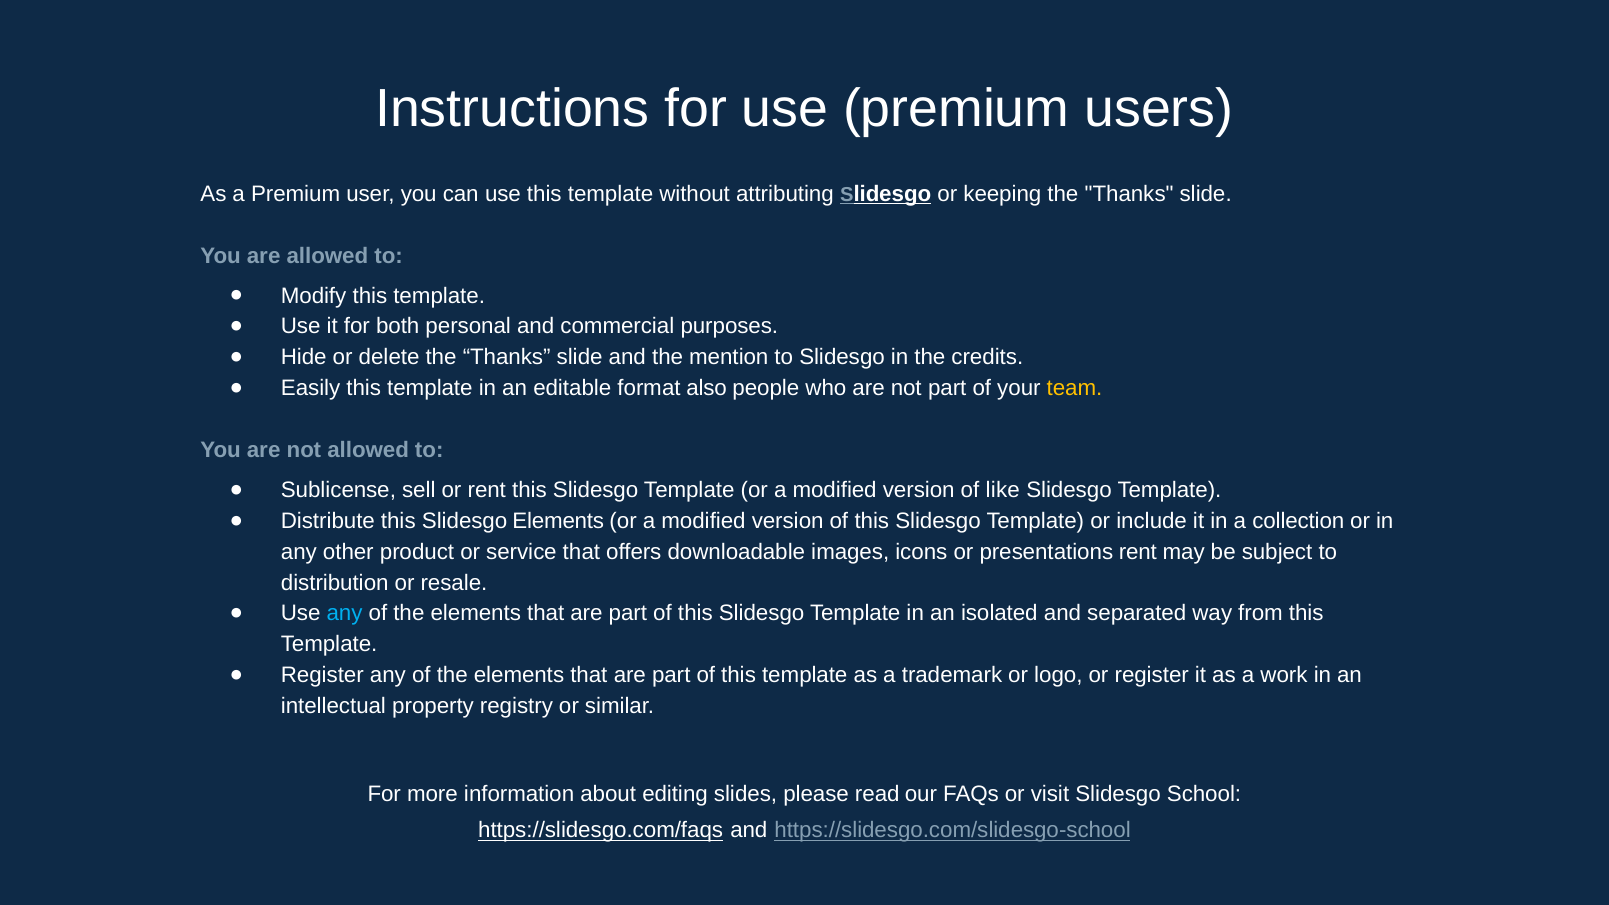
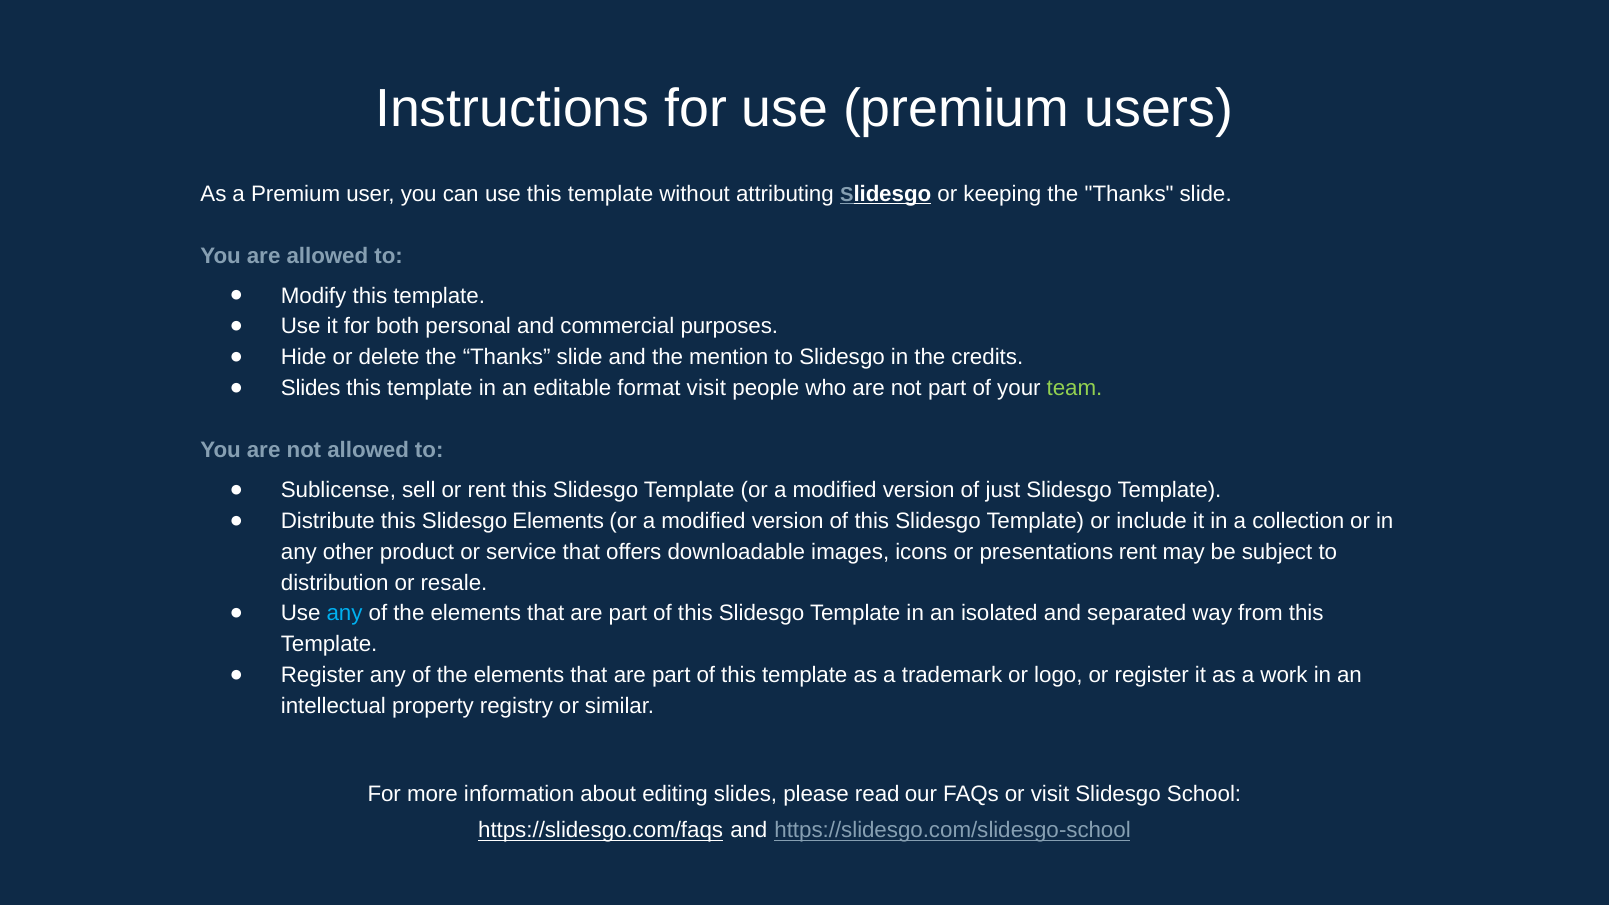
Easily: Easily -> Slides (311, 388)
format also: also -> visit (706, 388)
team colour: yellow -> light green (1074, 388)
like: like -> just (1003, 490)
